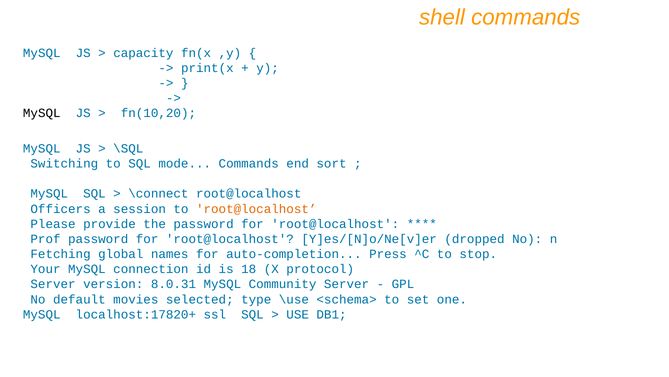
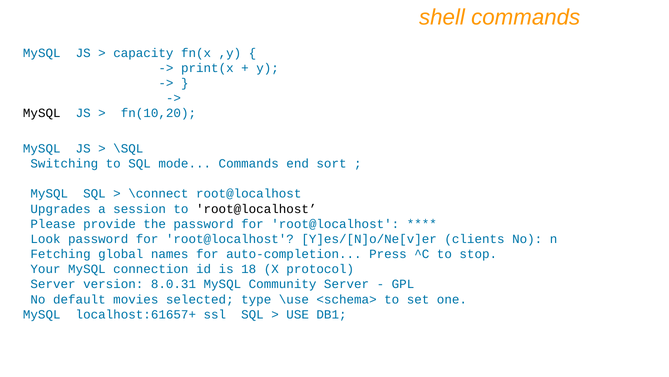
Officers: Officers -> Upgrades (61, 209)
root@localhost colour: orange -> black (256, 209)
Prof: Prof -> Look (46, 239)
dropped: dropped -> clients (475, 239)
localhost:17820+: localhost:17820+ -> localhost:61657+ (136, 314)
